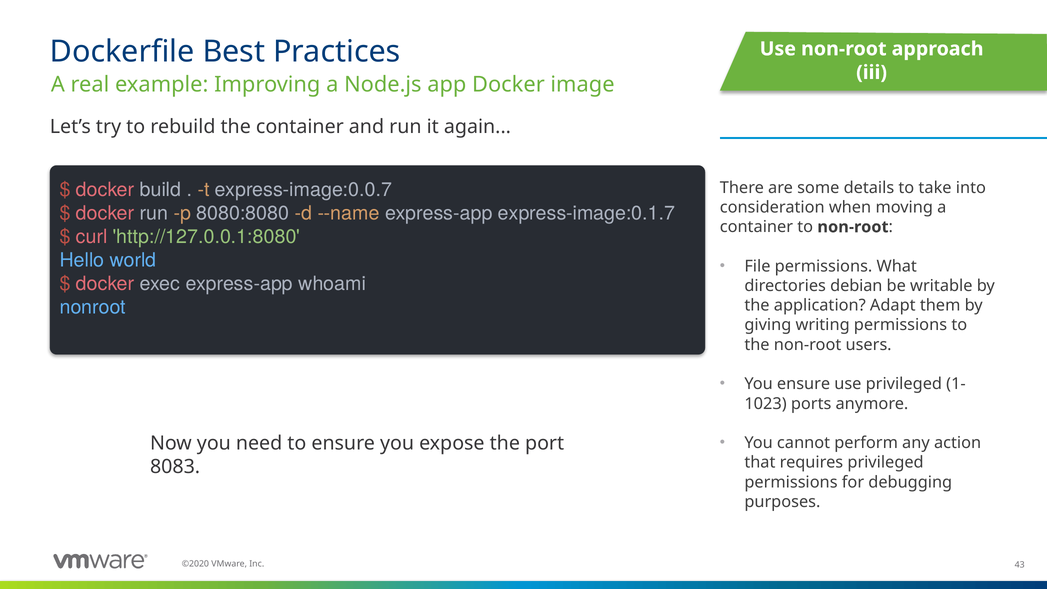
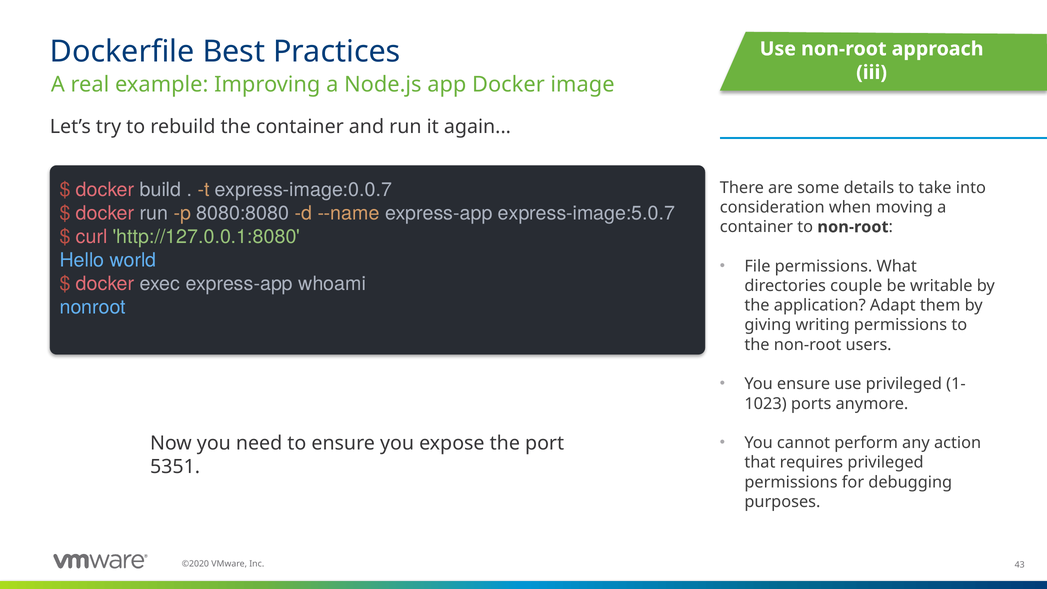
express-image:0.1.7: express-image:0.1.7 -> express-image:5.0.7 (586, 213)
debian: debian -> couple (856, 286)
8083: 8083 -> 5351 (175, 467)
